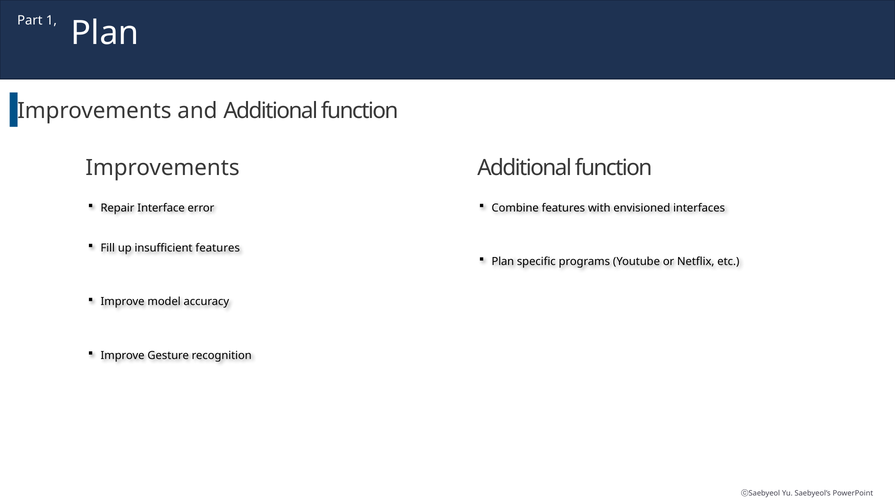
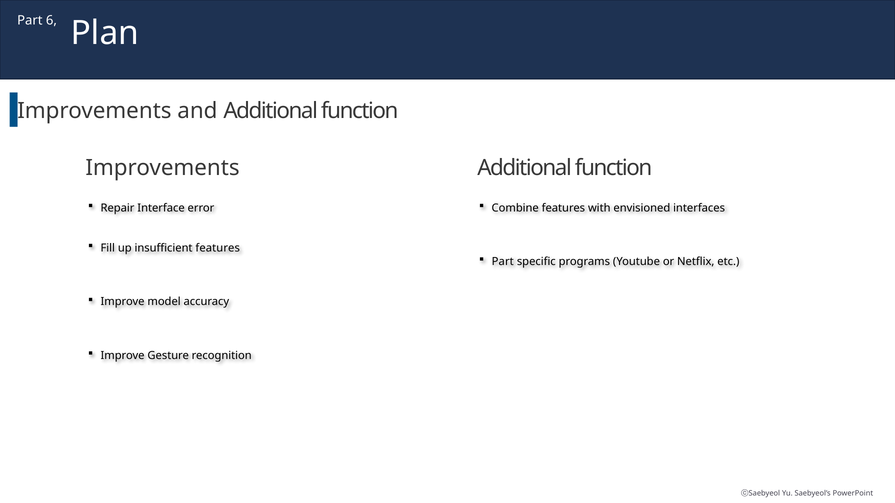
1: 1 -> 6 (51, 21)
Plan: Plan -> Part (503, 262)
